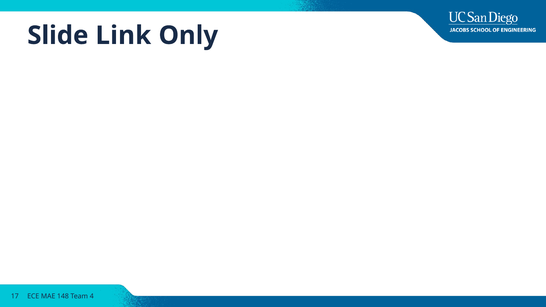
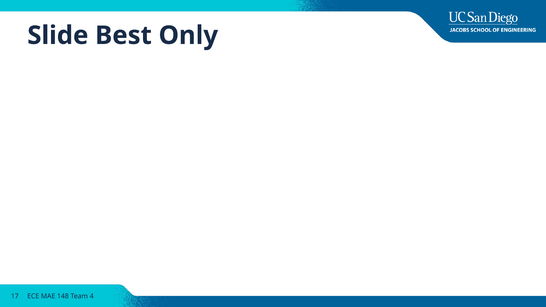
Link: Link -> Best (123, 35)
